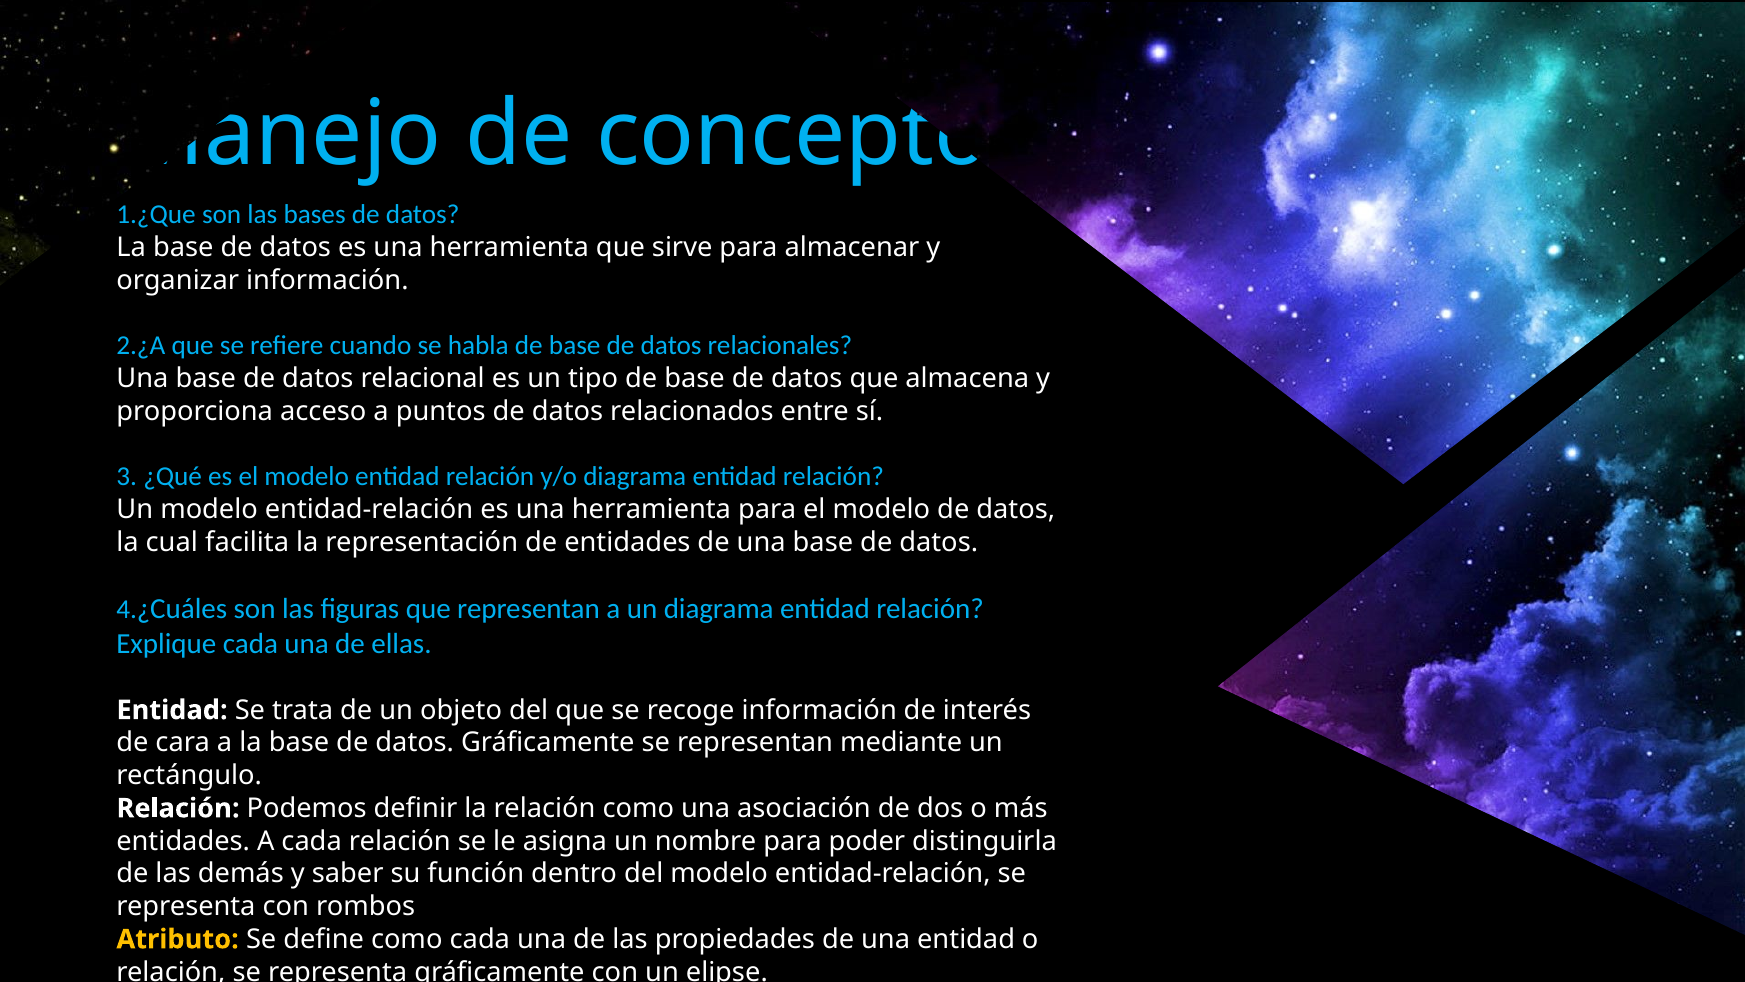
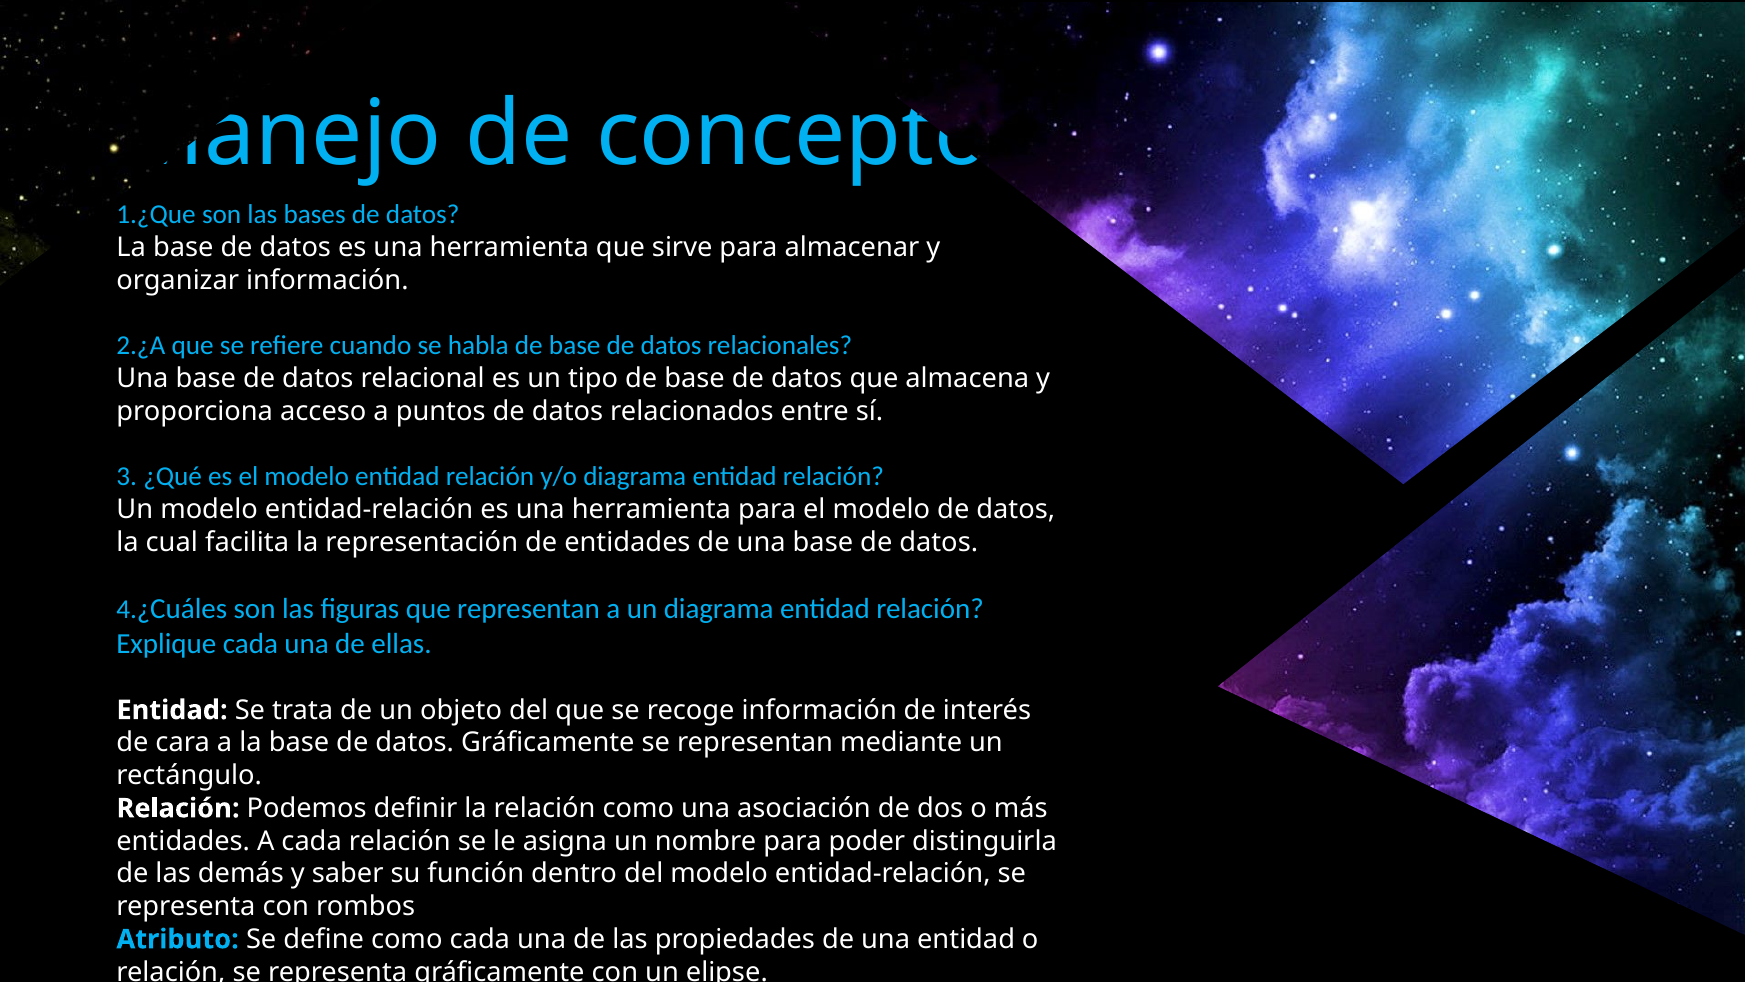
Atributo colour: yellow -> light blue (178, 939)
